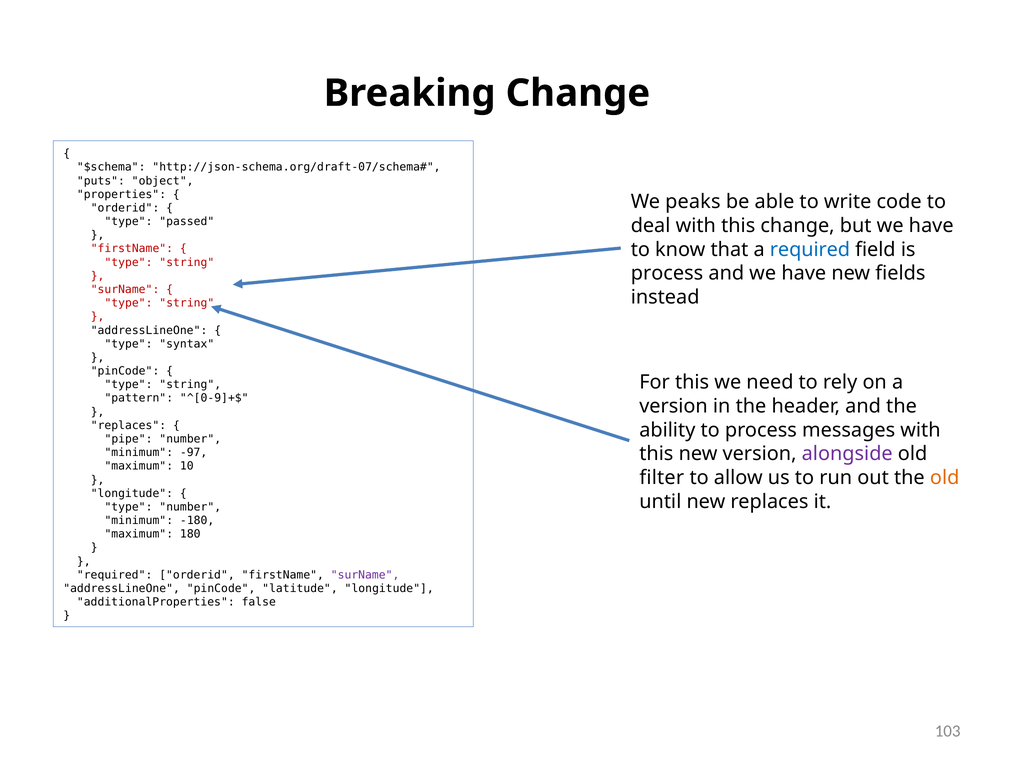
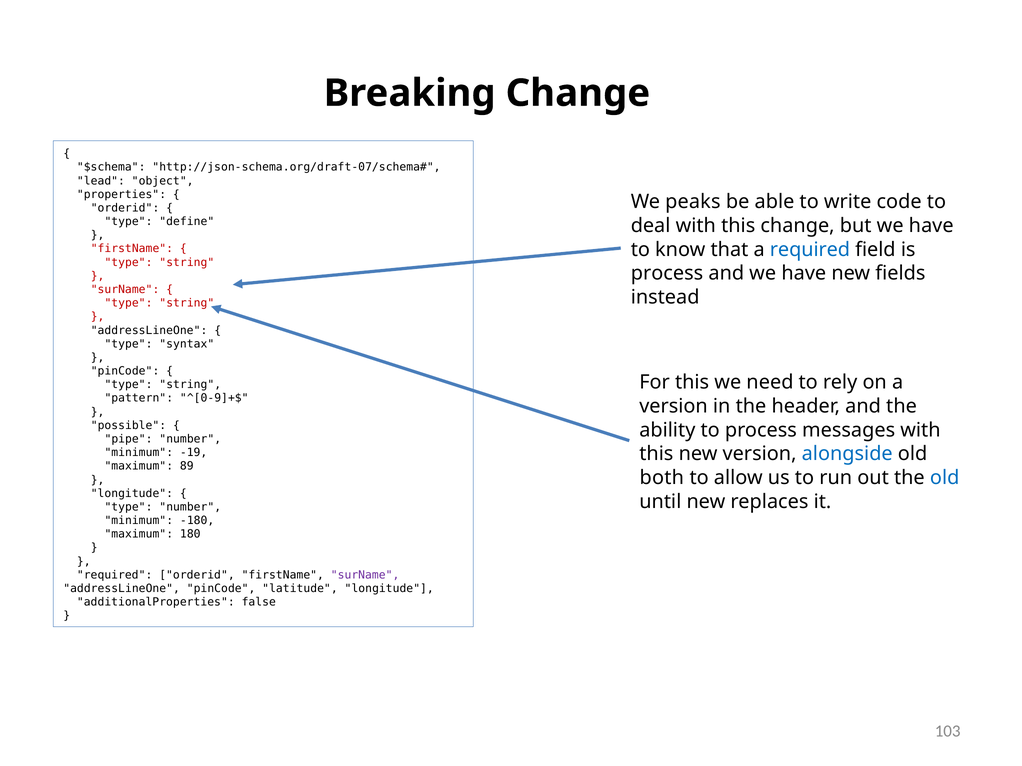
puts: puts -> lead (101, 181)
passed: passed -> define (187, 222)
replaces: replaces -> possible (128, 426)
-97: -97 -> -19 (194, 453)
alongside colour: purple -> blue (847, 454)
10: 10 -> 89 (187, 466)
filter: filter -> both (662, 478)
old colour: orange -> blue (945, 478)
